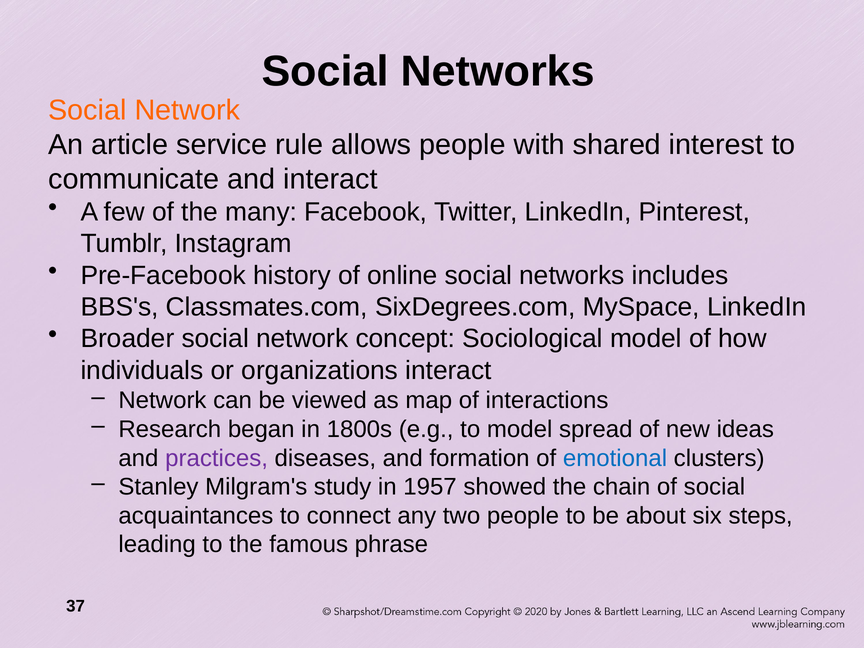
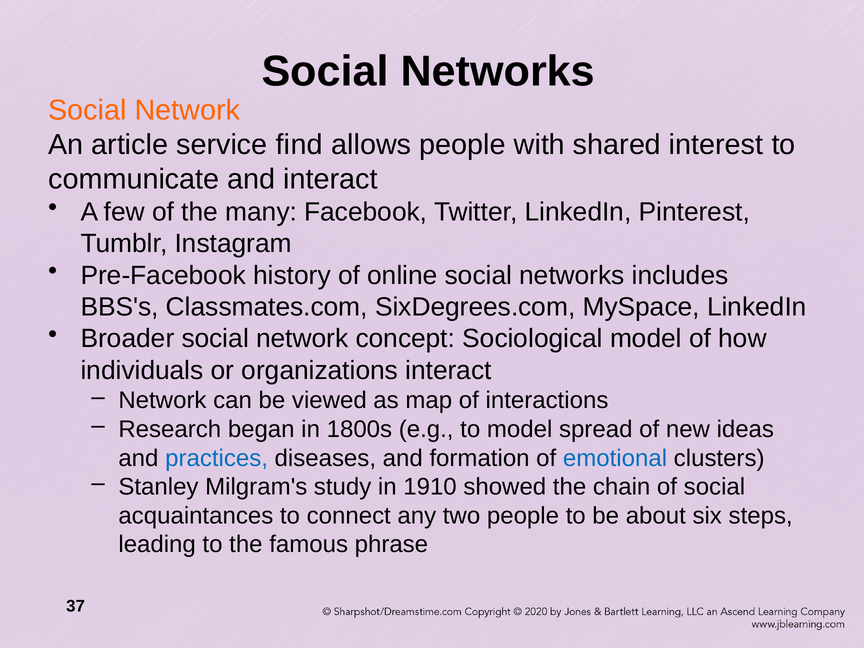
rule: rule -> find (299, 145)
practices colour: purple -> blue (217, 458)
1957: 1957 -> 1910 (430, 487)
